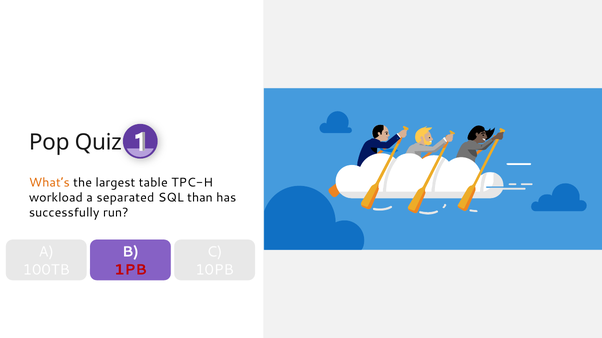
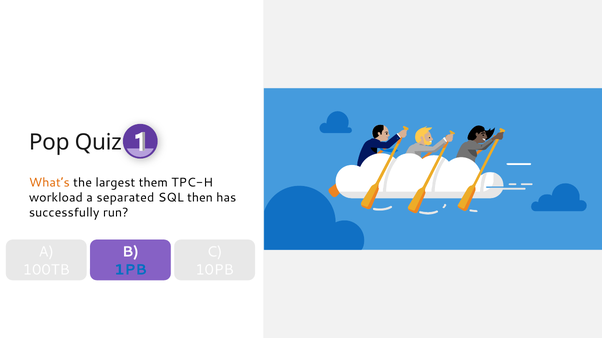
table: table -> them (153, 183)
than: than -> then (200, 198)
1PB colour: red -> blue (130, 270)
